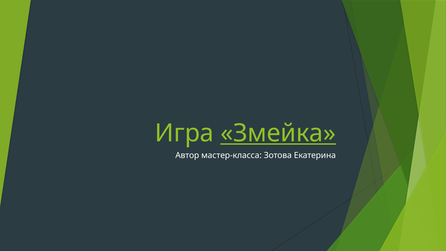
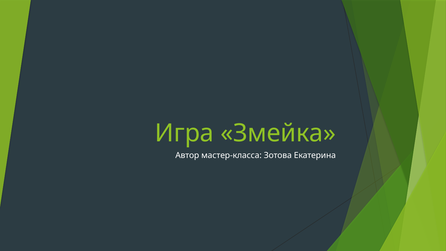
Змейка underline: present -> none (278, 133)
